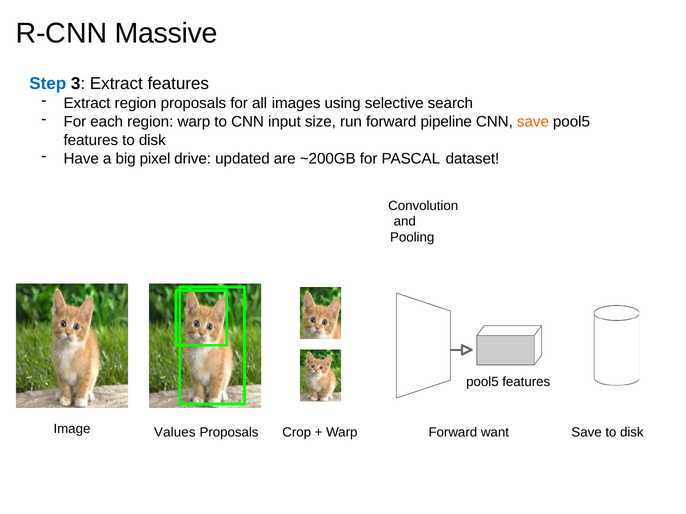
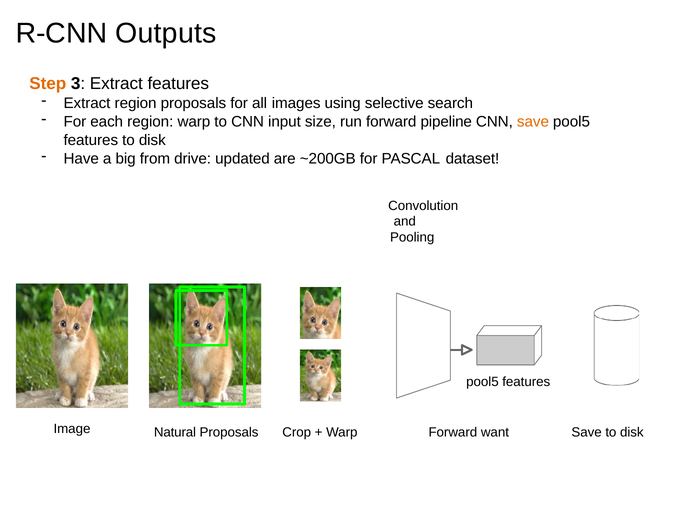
Massive: Massive -> Outputs (166, 33)
Step colour: blue -> orange (48, 84)
pixel: pixel -> from (155, 159)
Values: Values -> Natural (175, 433)
